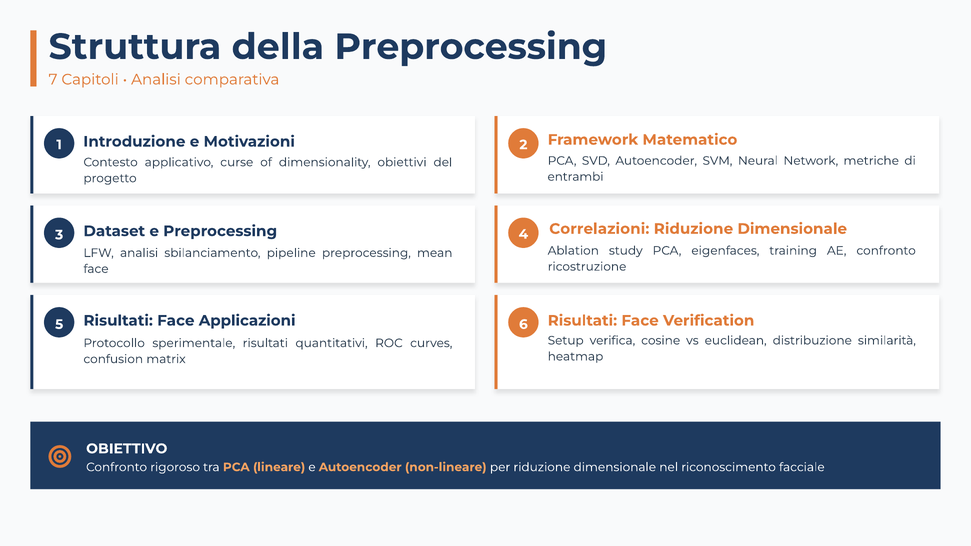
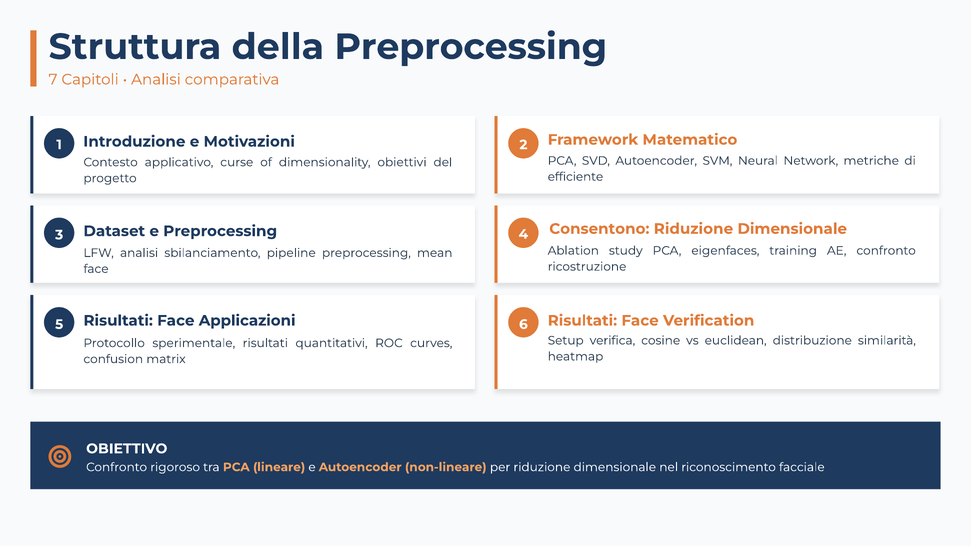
entrambi: entrambi -> efficiente (575, 177)
Correlazioni: Correlazioni -> Consentono (599, 229)
